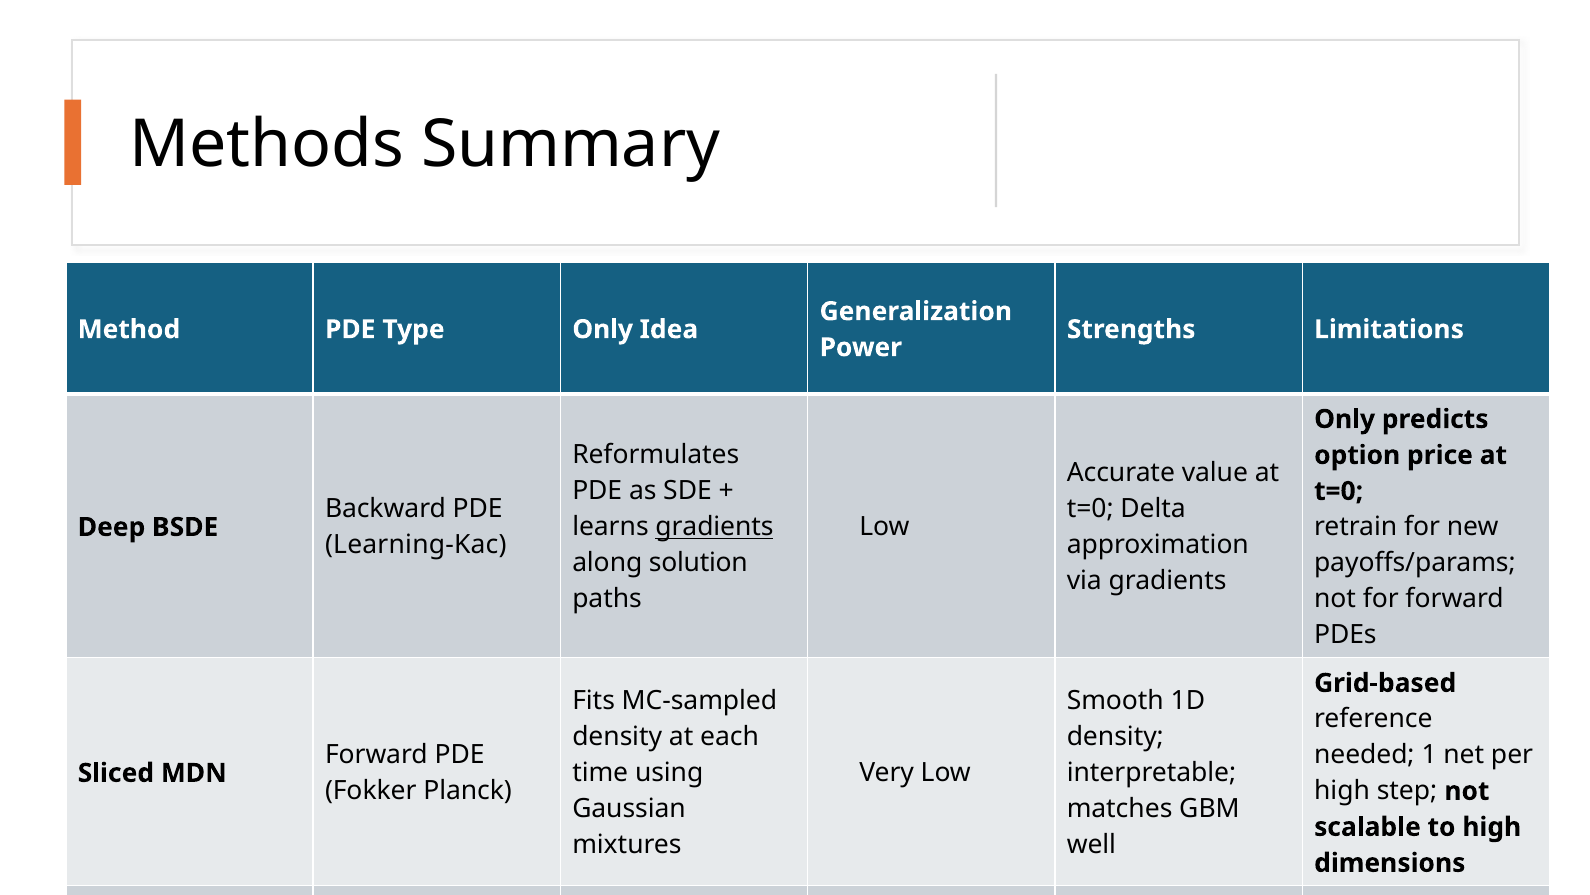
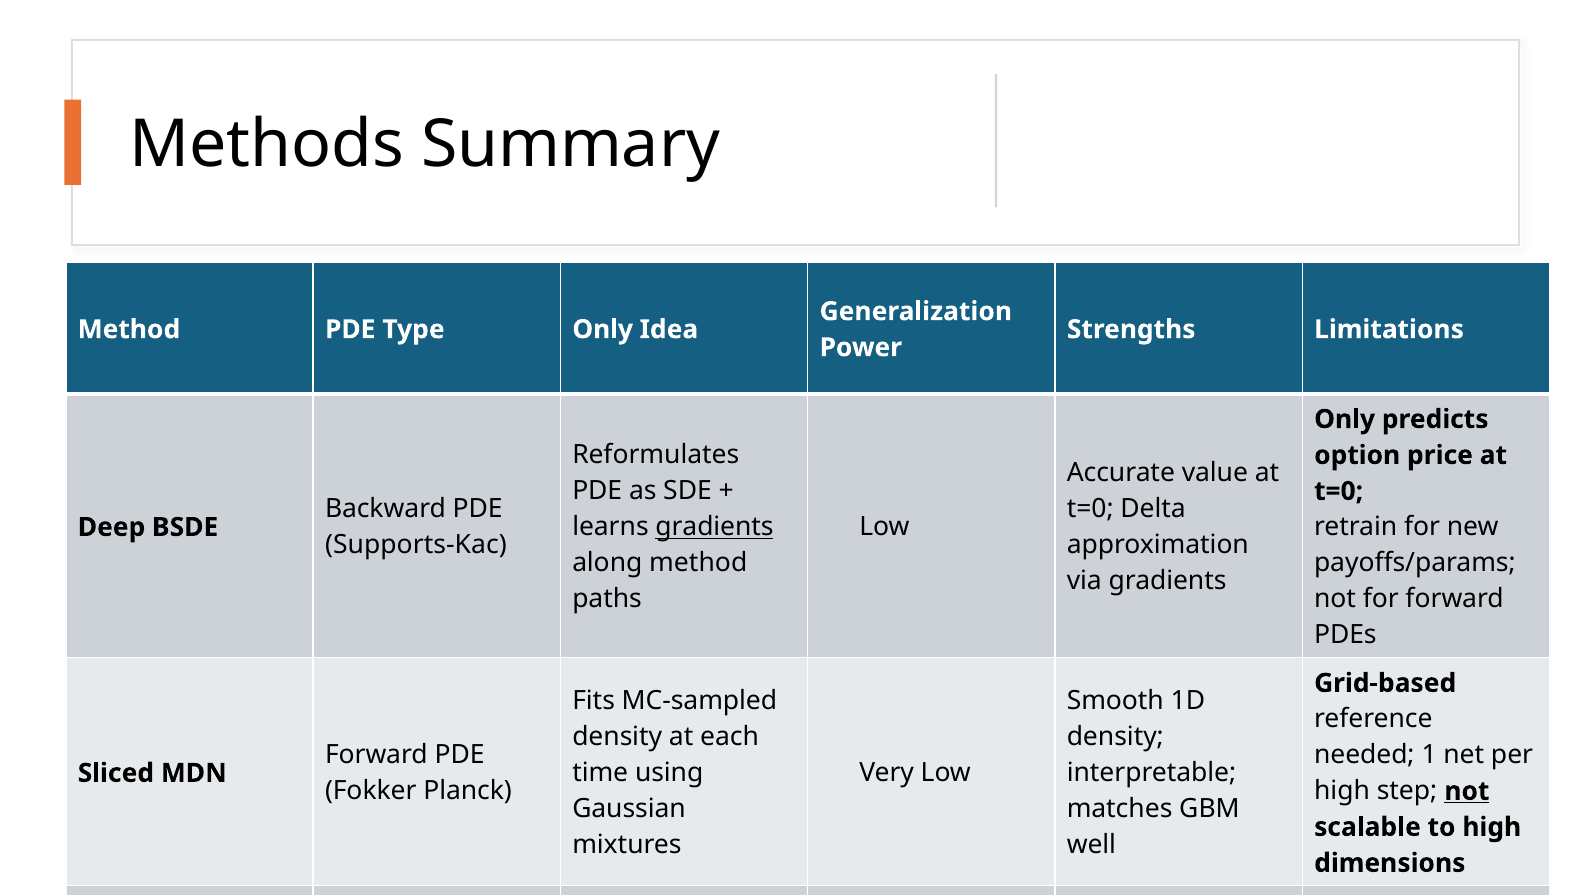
Learning-Kac: Learning-Kac -> Supports-Kac (416, 545)
along solution: solution -> method (698, 563)
not underline: none -> present (1467, 791)
